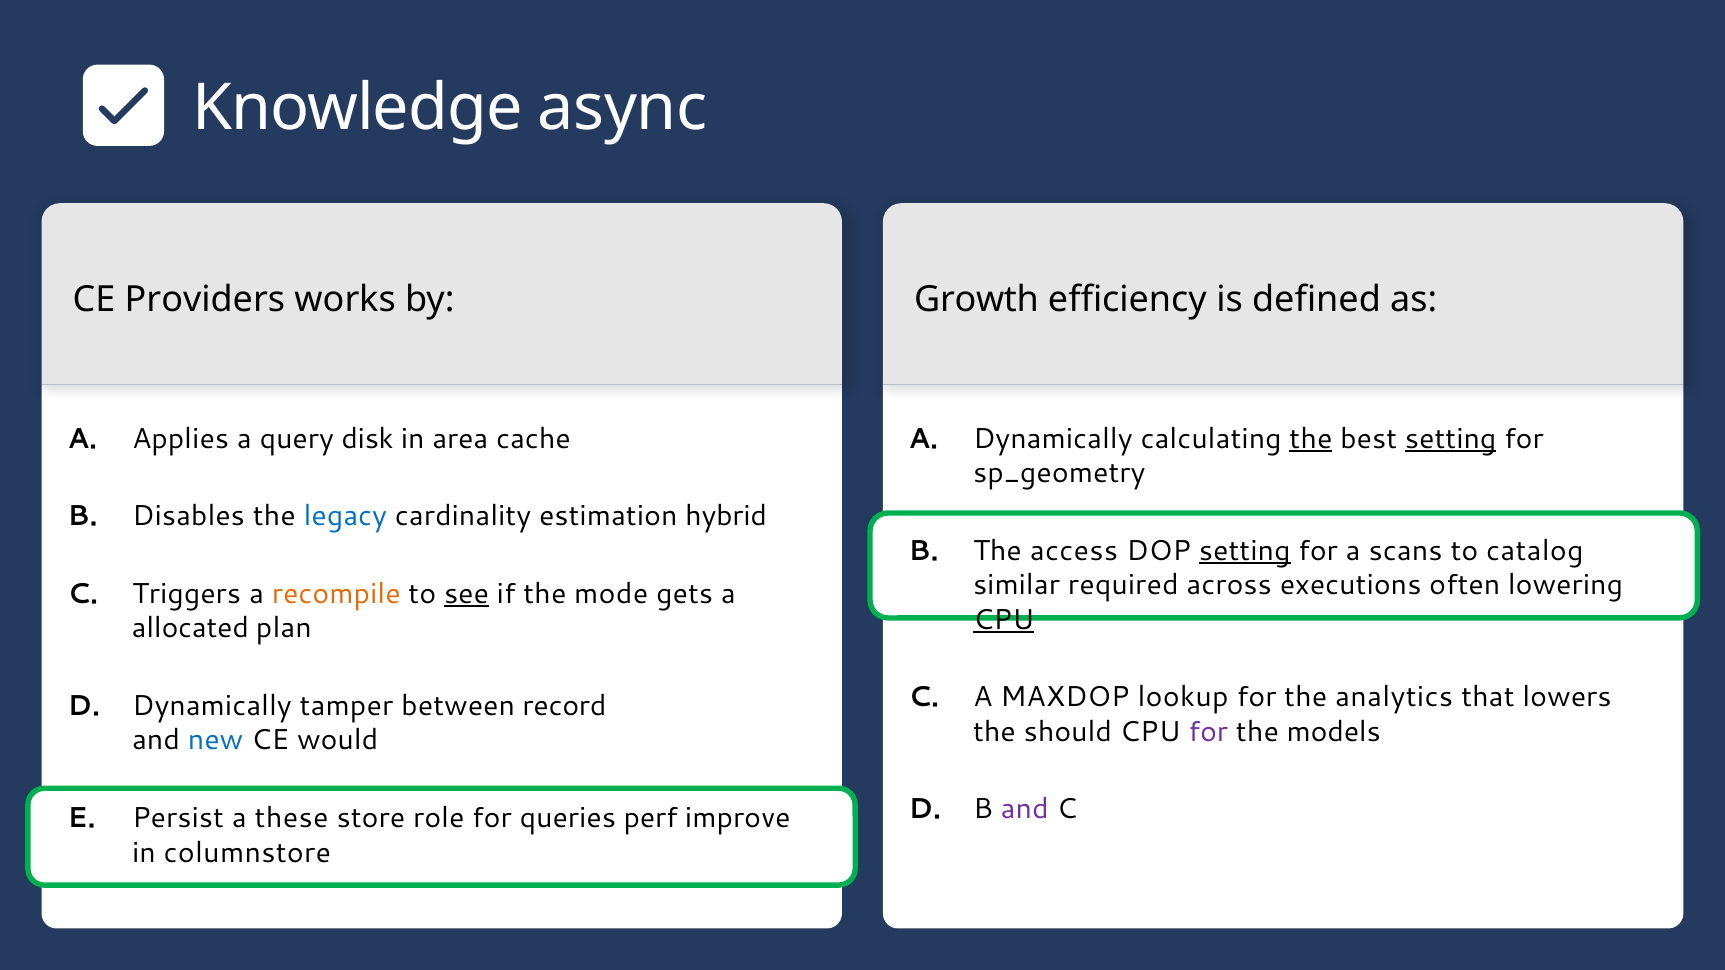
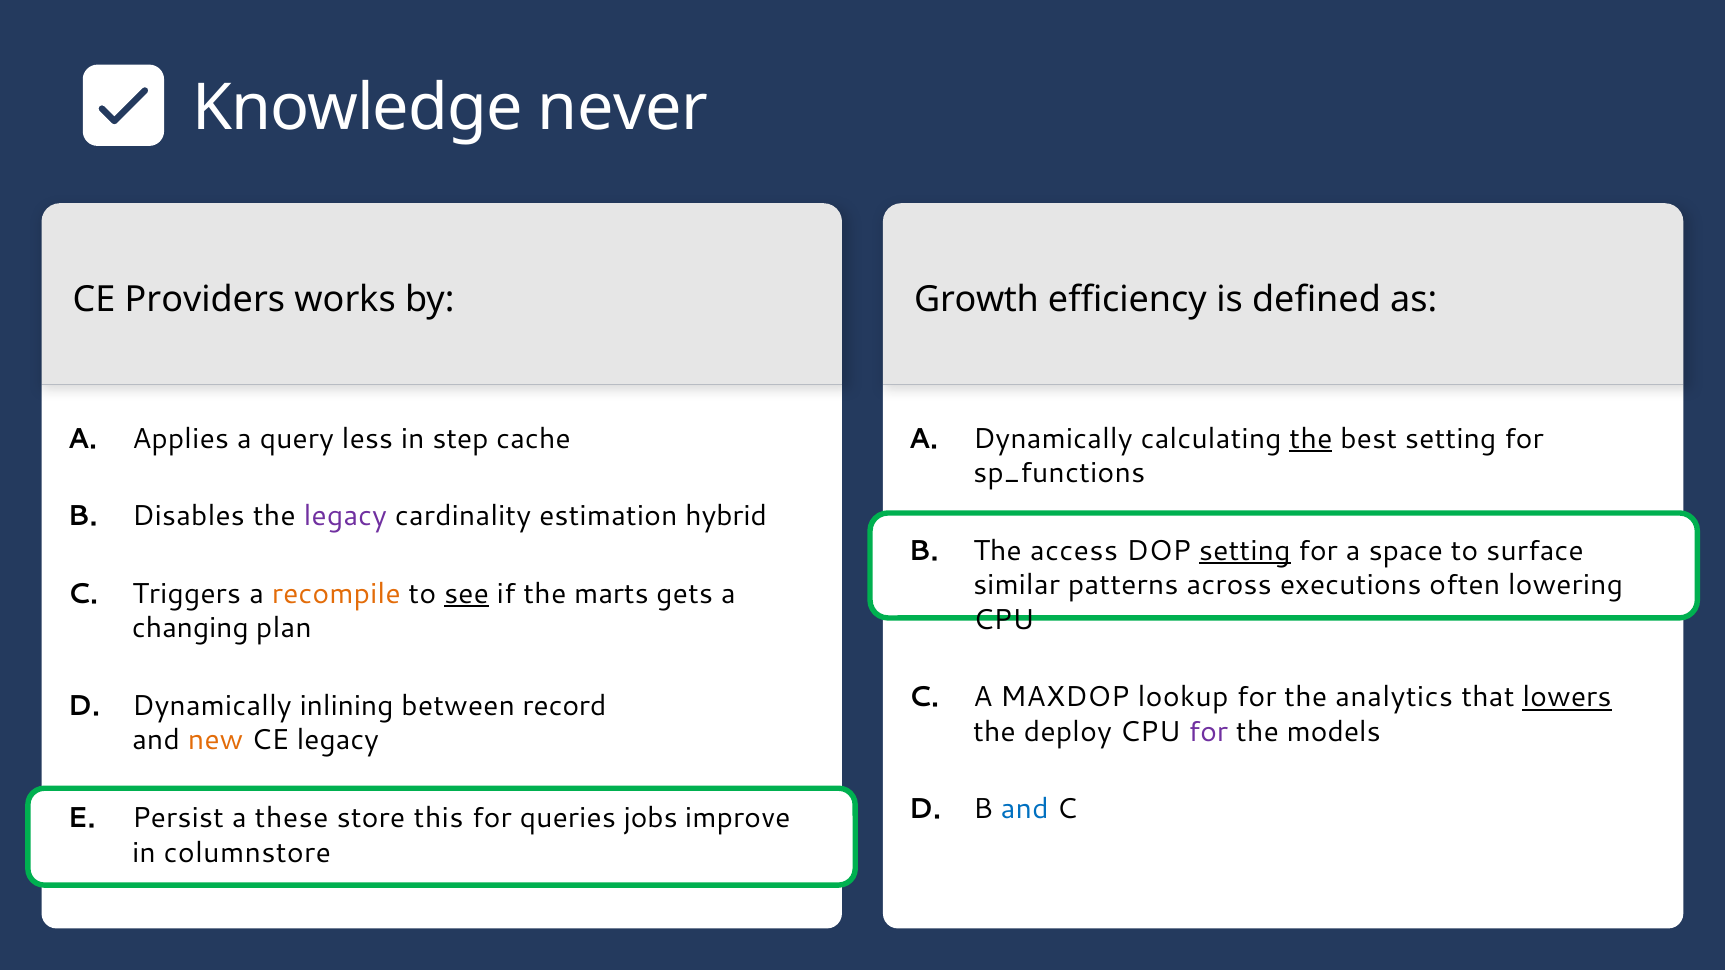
async: async -> never (623, 108)
disk: disk -> less (367, 439)
area: area -> step (460, 439)
setting underline: present -> none (1451, 439)
sp_geometry: sp_geometry -> sp_functions (1059, 473)
legacy colour: blue -> purple (345, 516)
scans: scans -> space (1406, 551)
catalog: catalog -> surface (1535, 551)
required: required -> patterns (1123, 585)
mode: mode -> marts (611, 594)
CPU underline: present -> none (1004, 620)
allocated: allocated -> changing (190, 629)
lowers underline: none -> present (1567, 698)
tamper: tamper -> inlining (347, 706)
should: should -> deploy (1068, 732)
new colour: blue -> orange (216, 741)
CE would: would -> legacy (338, 741)
and colour: purple -> blue (1025, 810)
role: role -> this (439, 818)
perf: perf -> jobs (651, 818)
